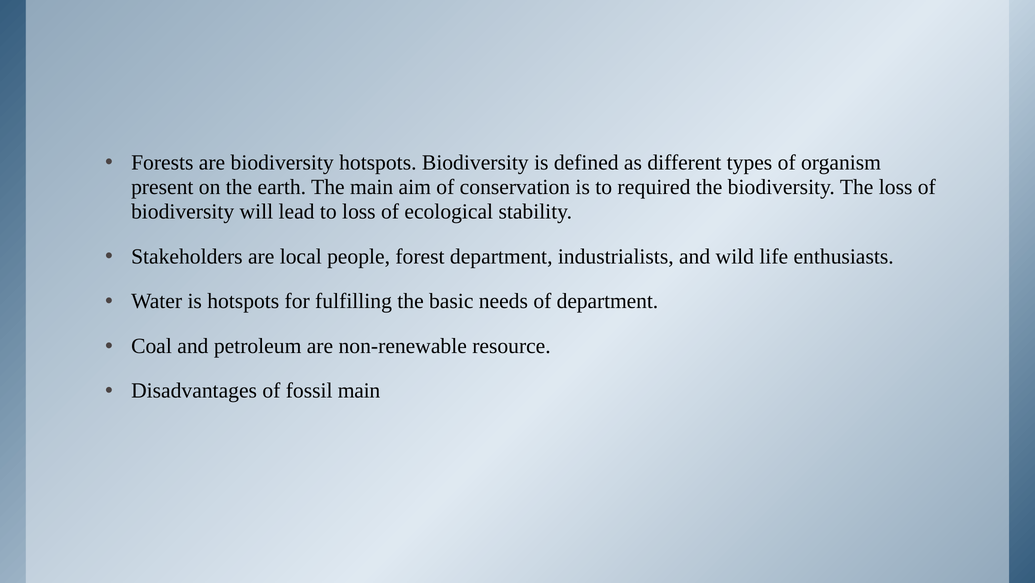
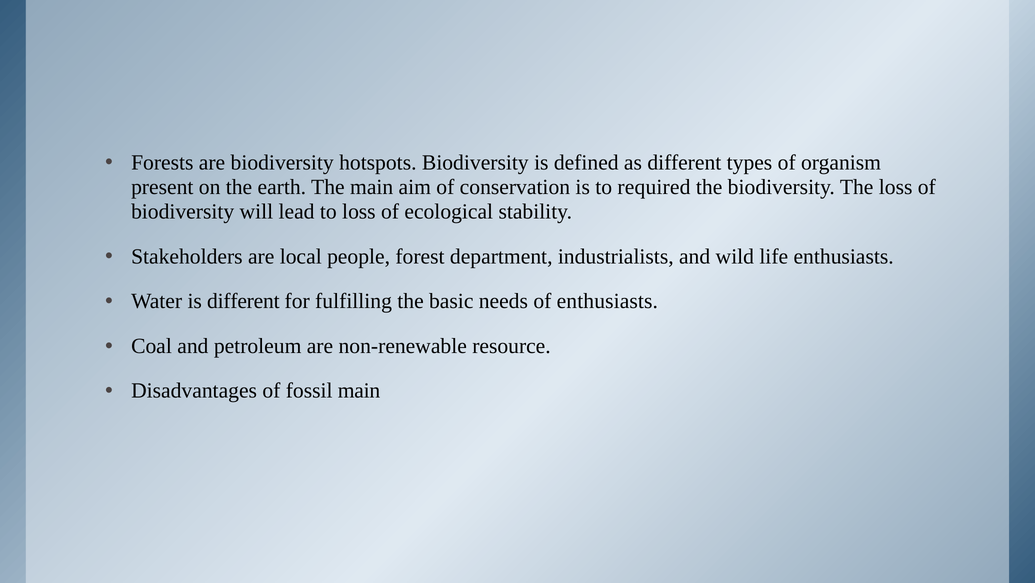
is hotspots: hotspots -> different (243, 301)
of department: department -> enthusiasts (607, 301)
